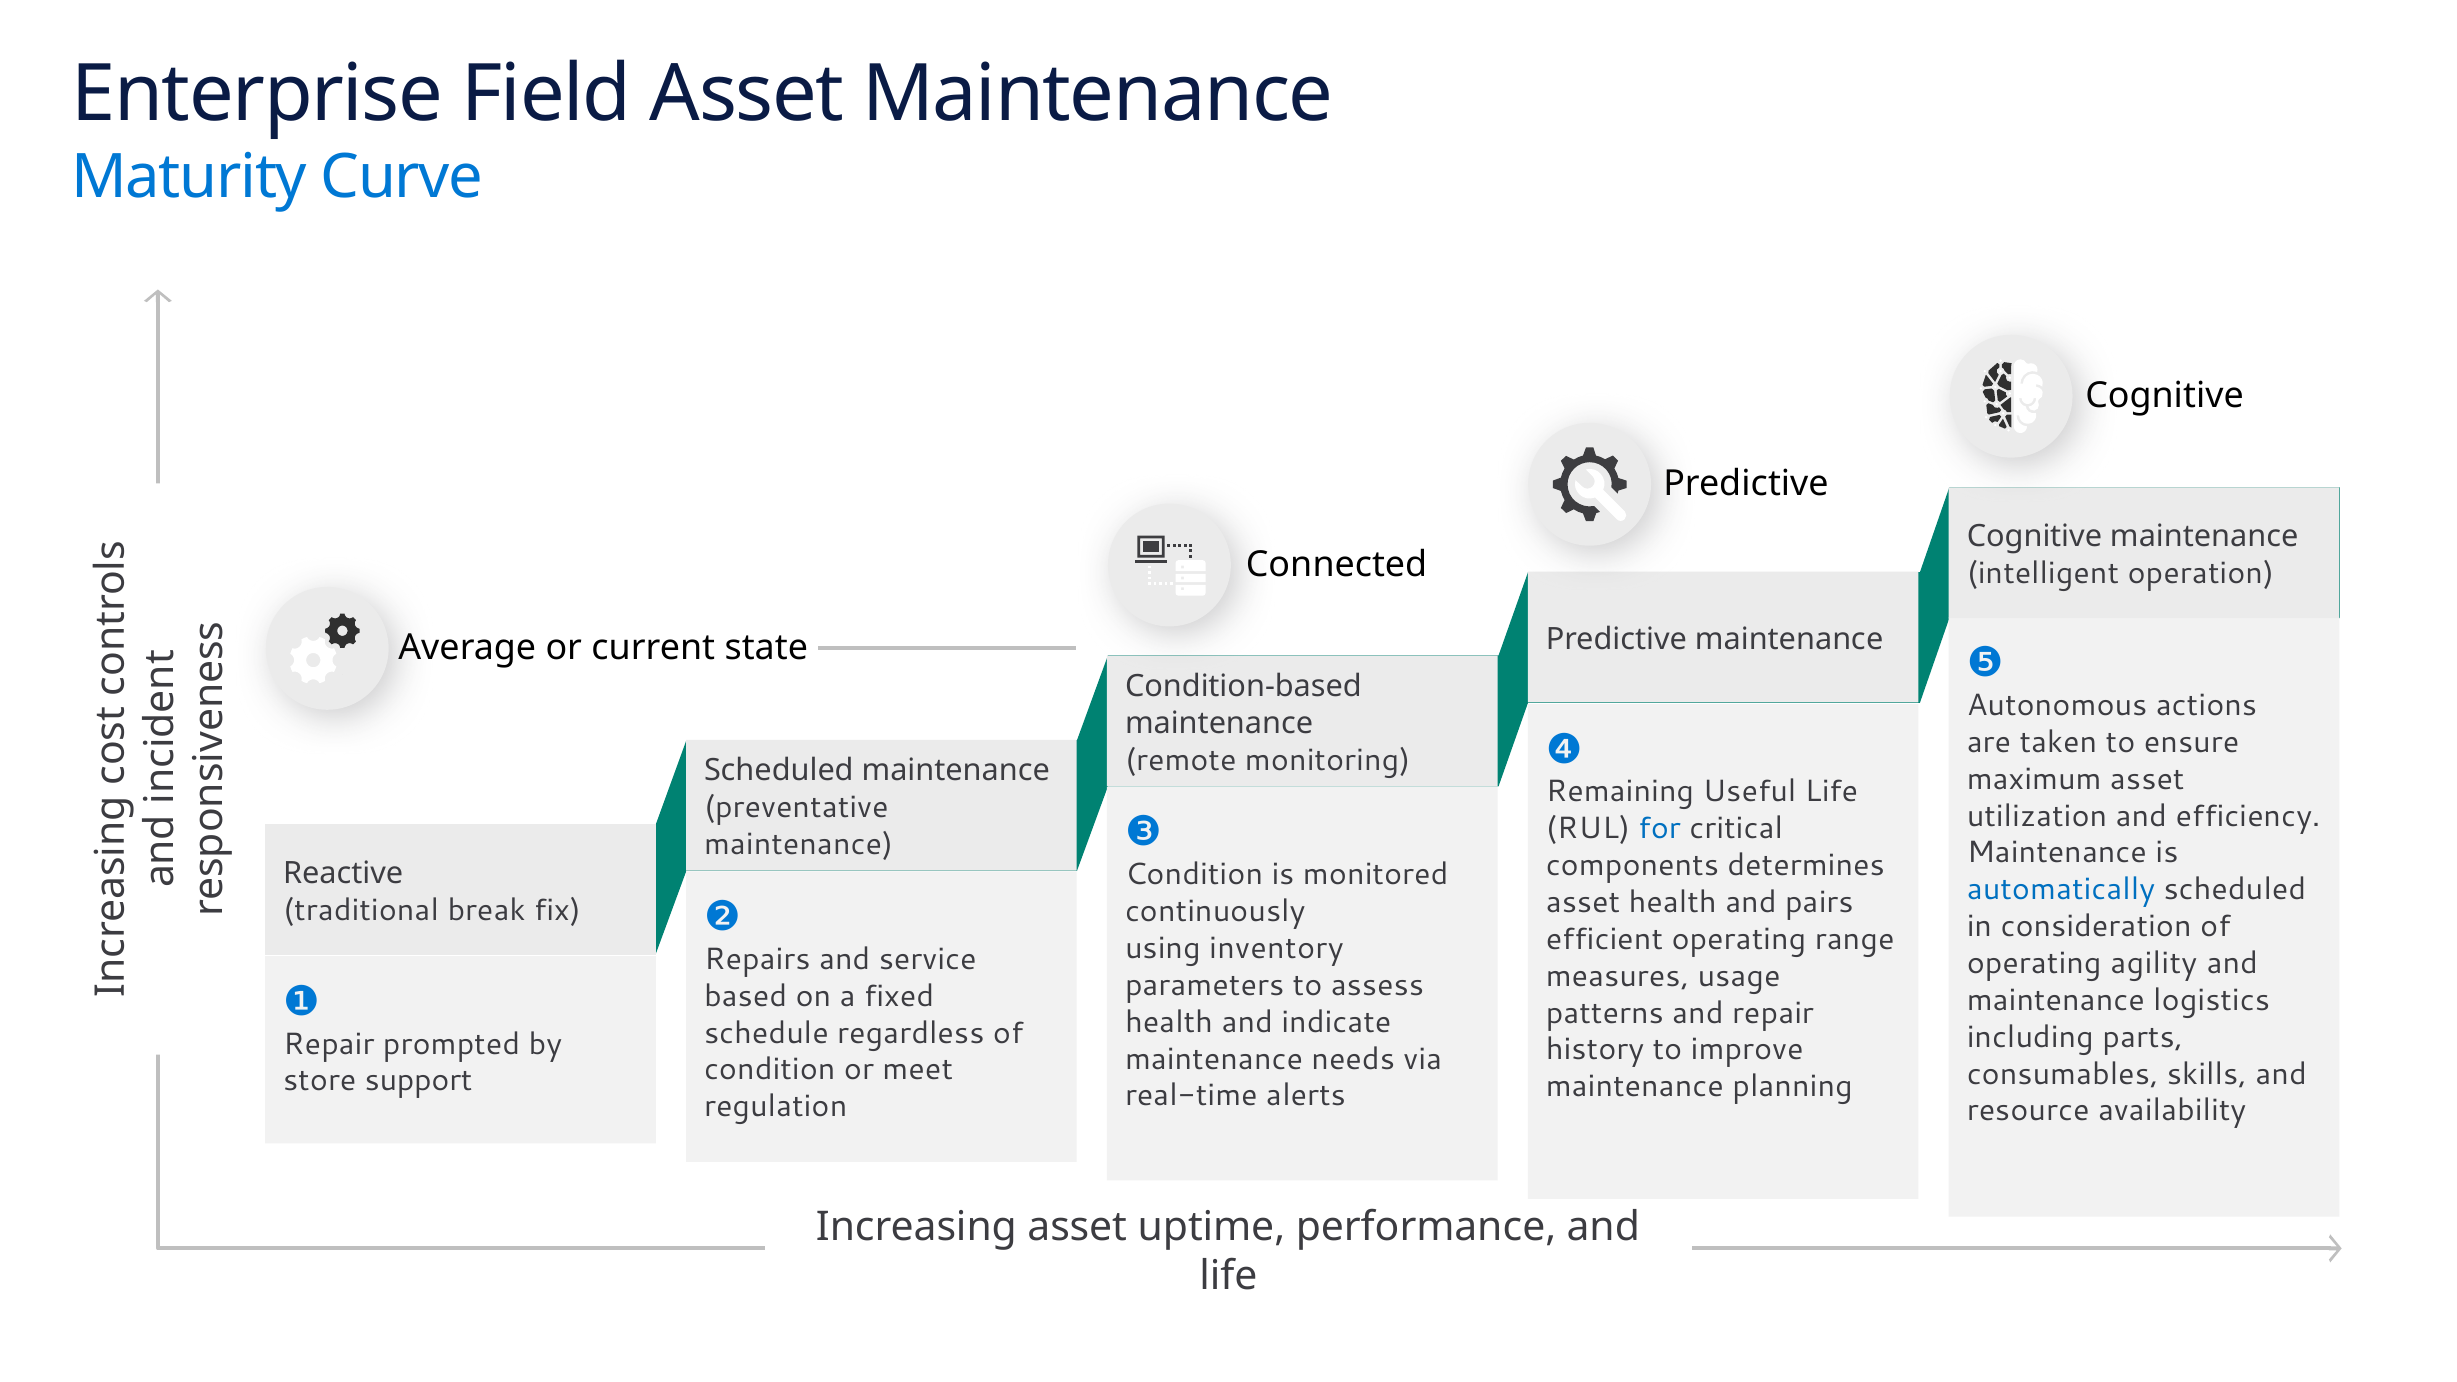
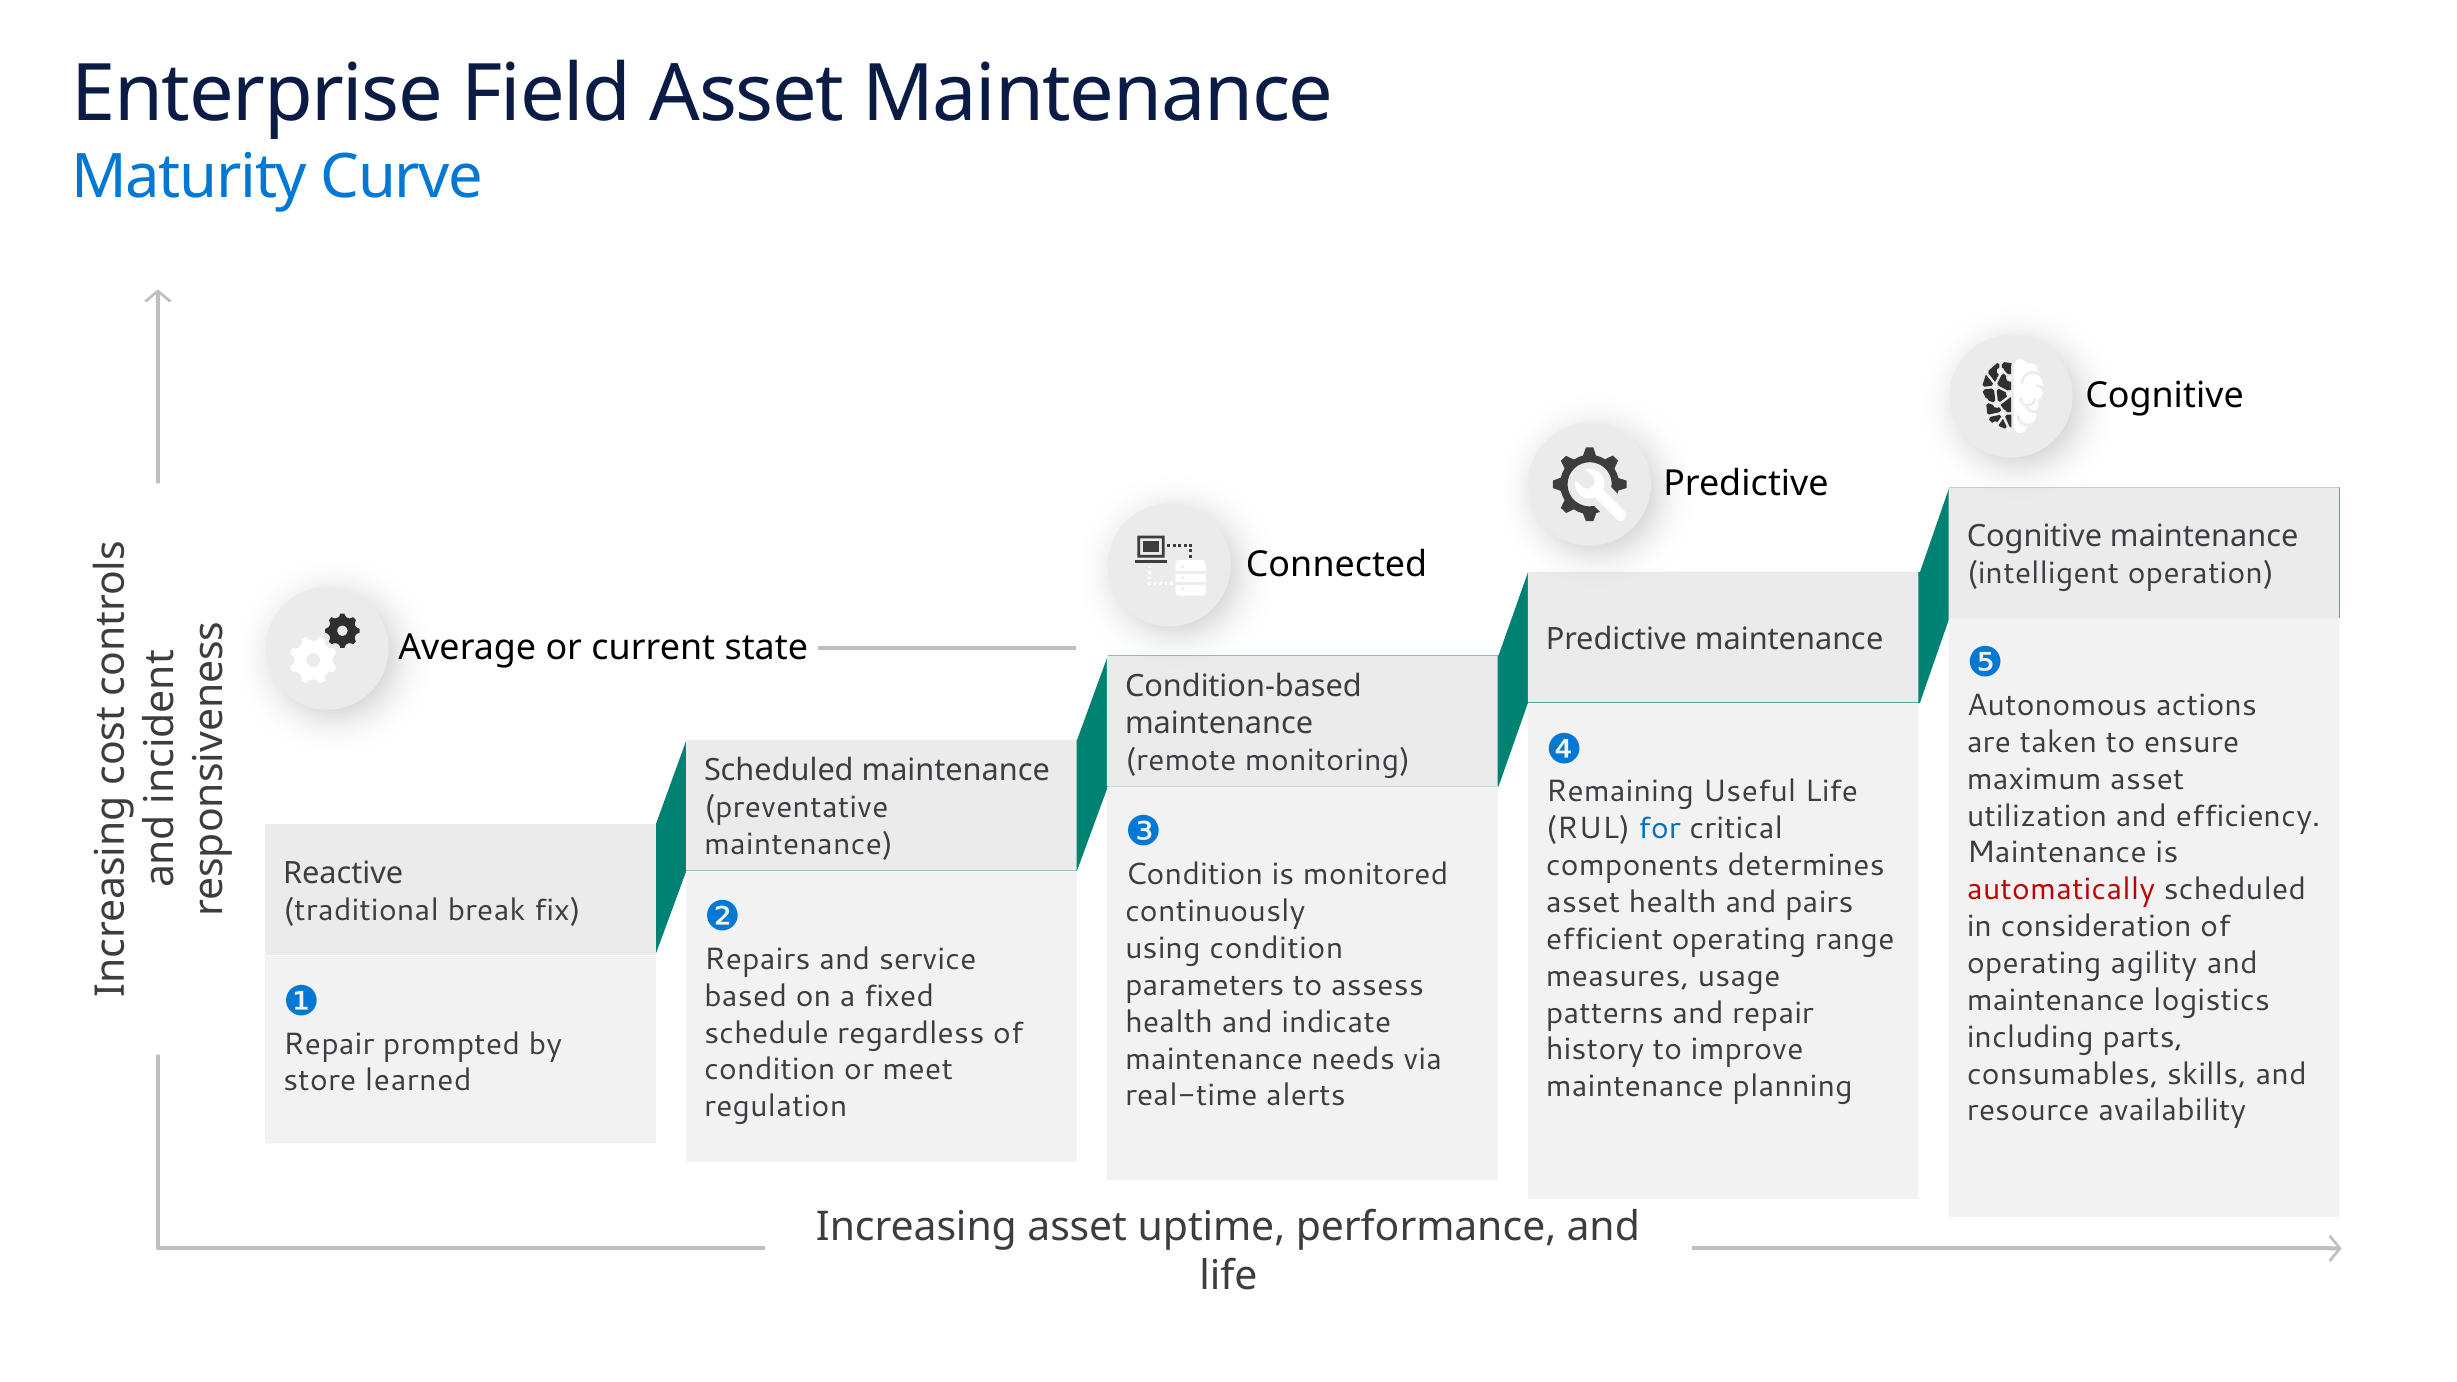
automatically colour: blue -> red (2061, 890)
using inventory: inventory -> condition (1276, 948)
support: support -> learned (418, 1081)
